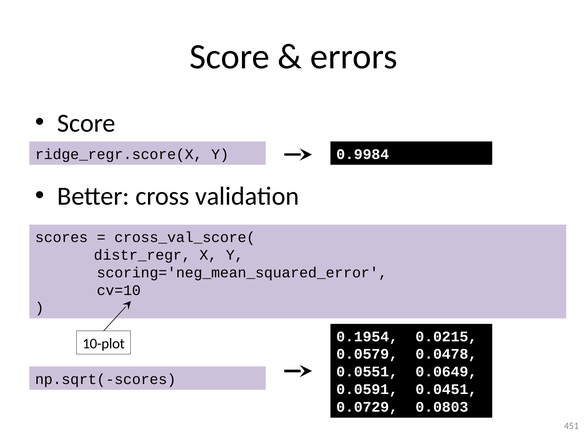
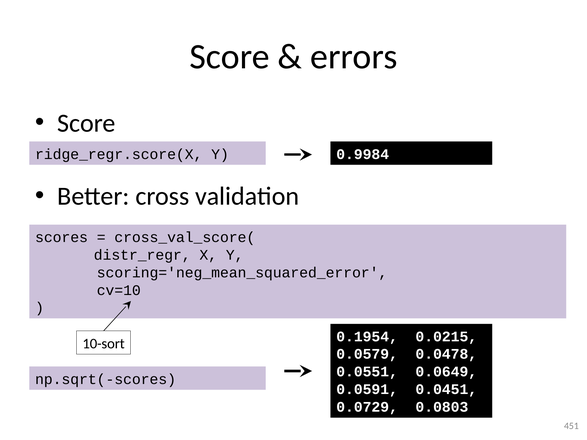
10-plot: 10-plot -> 10-sort (104, 344)
